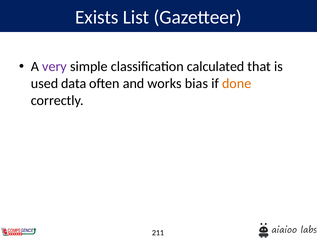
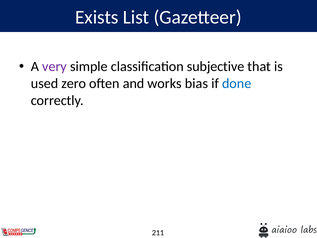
calculated: calculated -> subjective (216, 67)
data: data -> zero (74, 83)
done colour: orange -> blue (237, 83)
